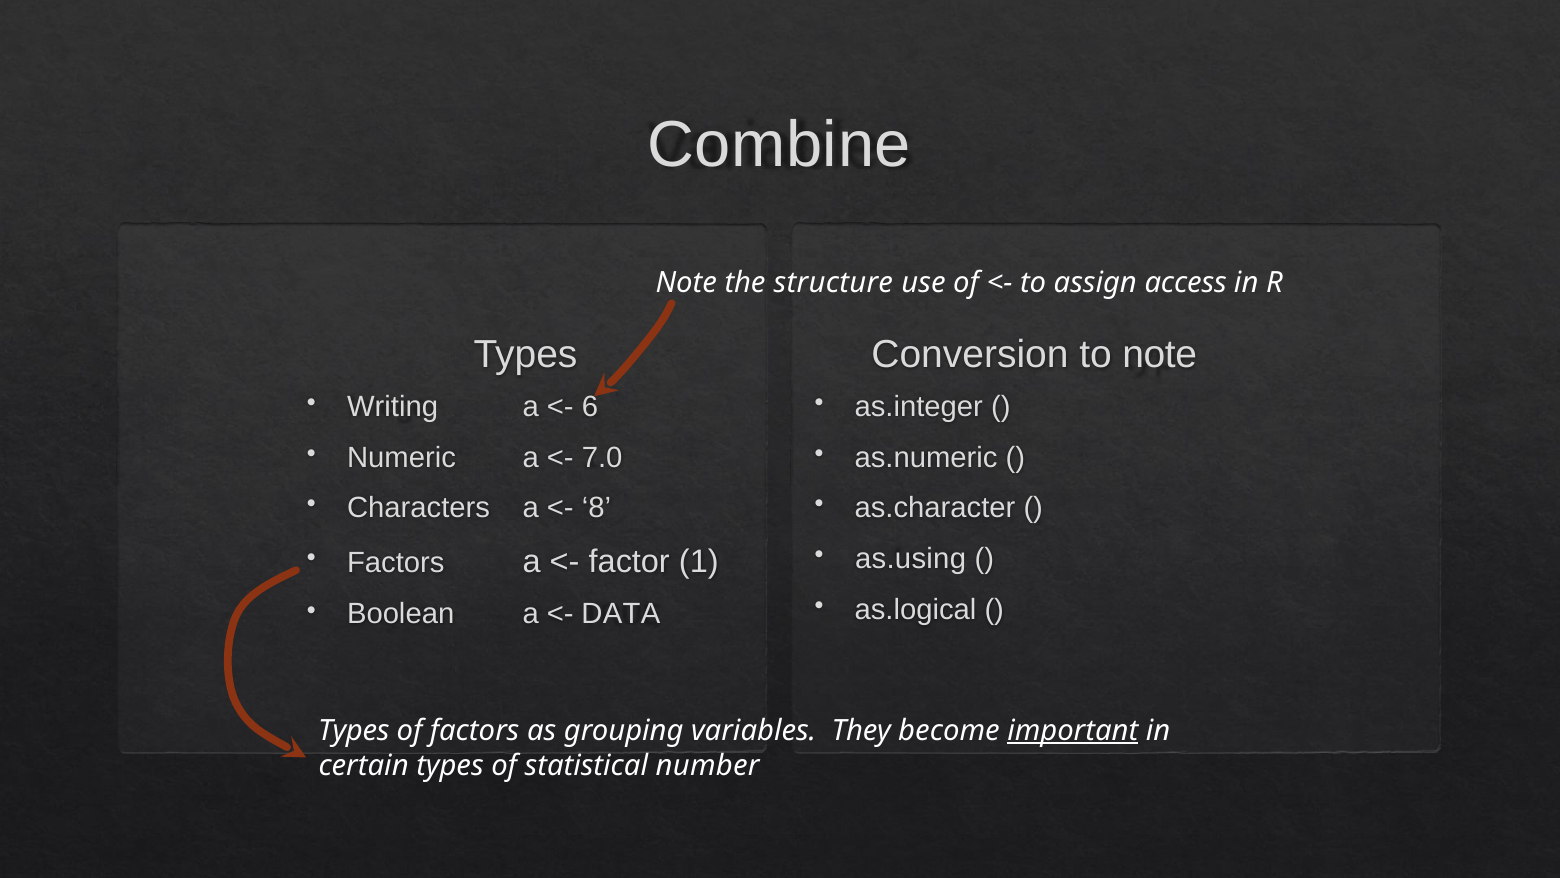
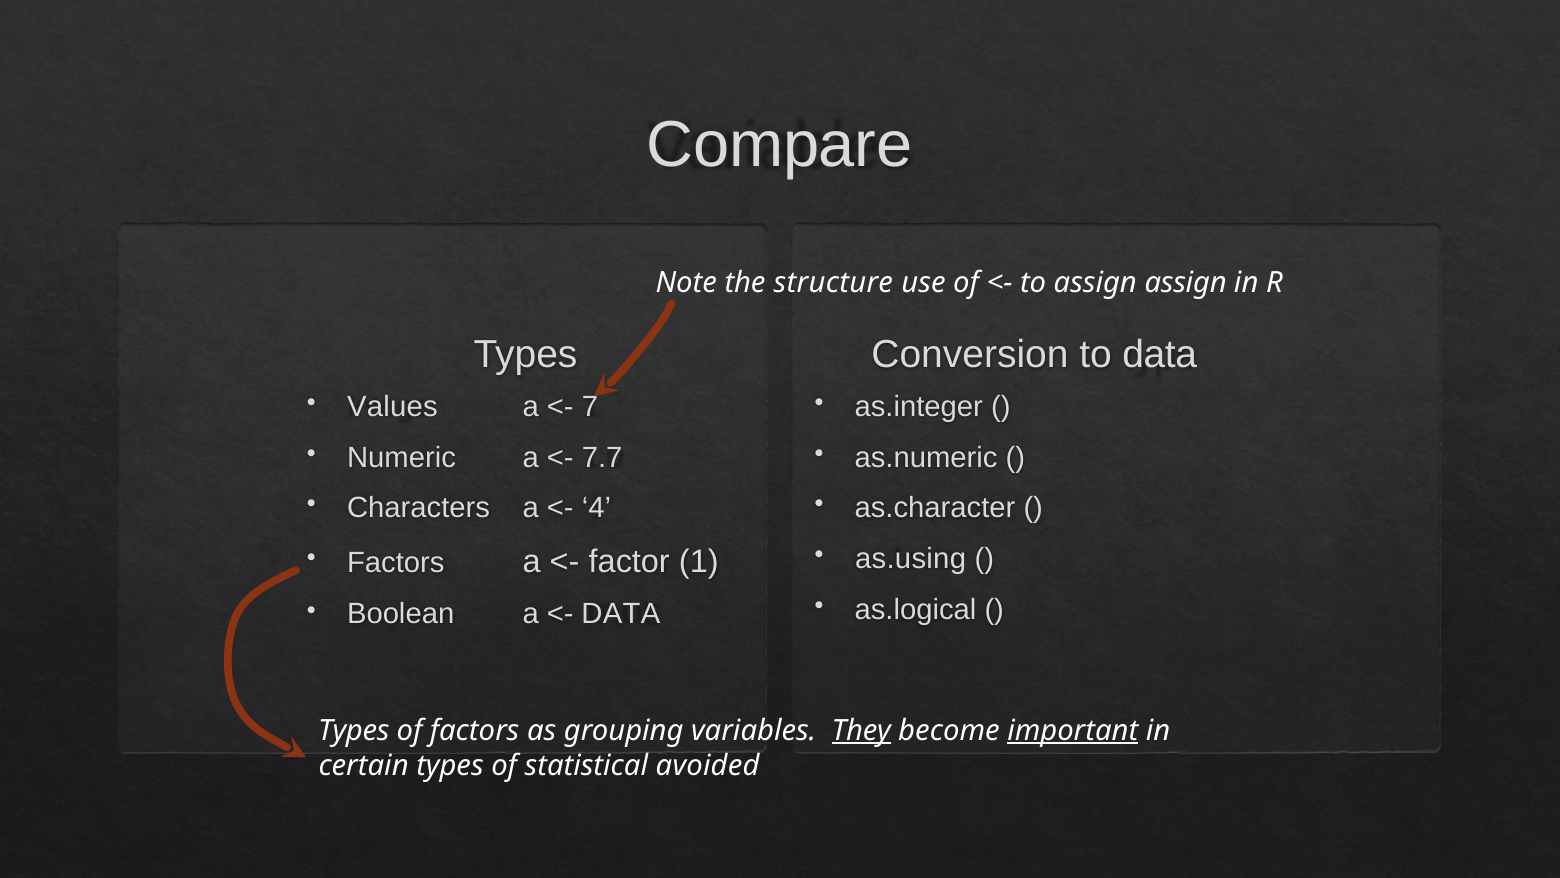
Combine: Combine -> Compare (779, 145)
assign access: access -> assign (1186, 283)
to note: note -> data (1160, 354)
Writing: Writing -> Values (392, 406)
6: 6 -> 7 (590, 406)
7.0: 7.0 -> 7.7 (602, 457)
8: 8 -> 4 (596, 508)
They underline: none -> present (861, 730)
number: number -> avoided (708, 765)
